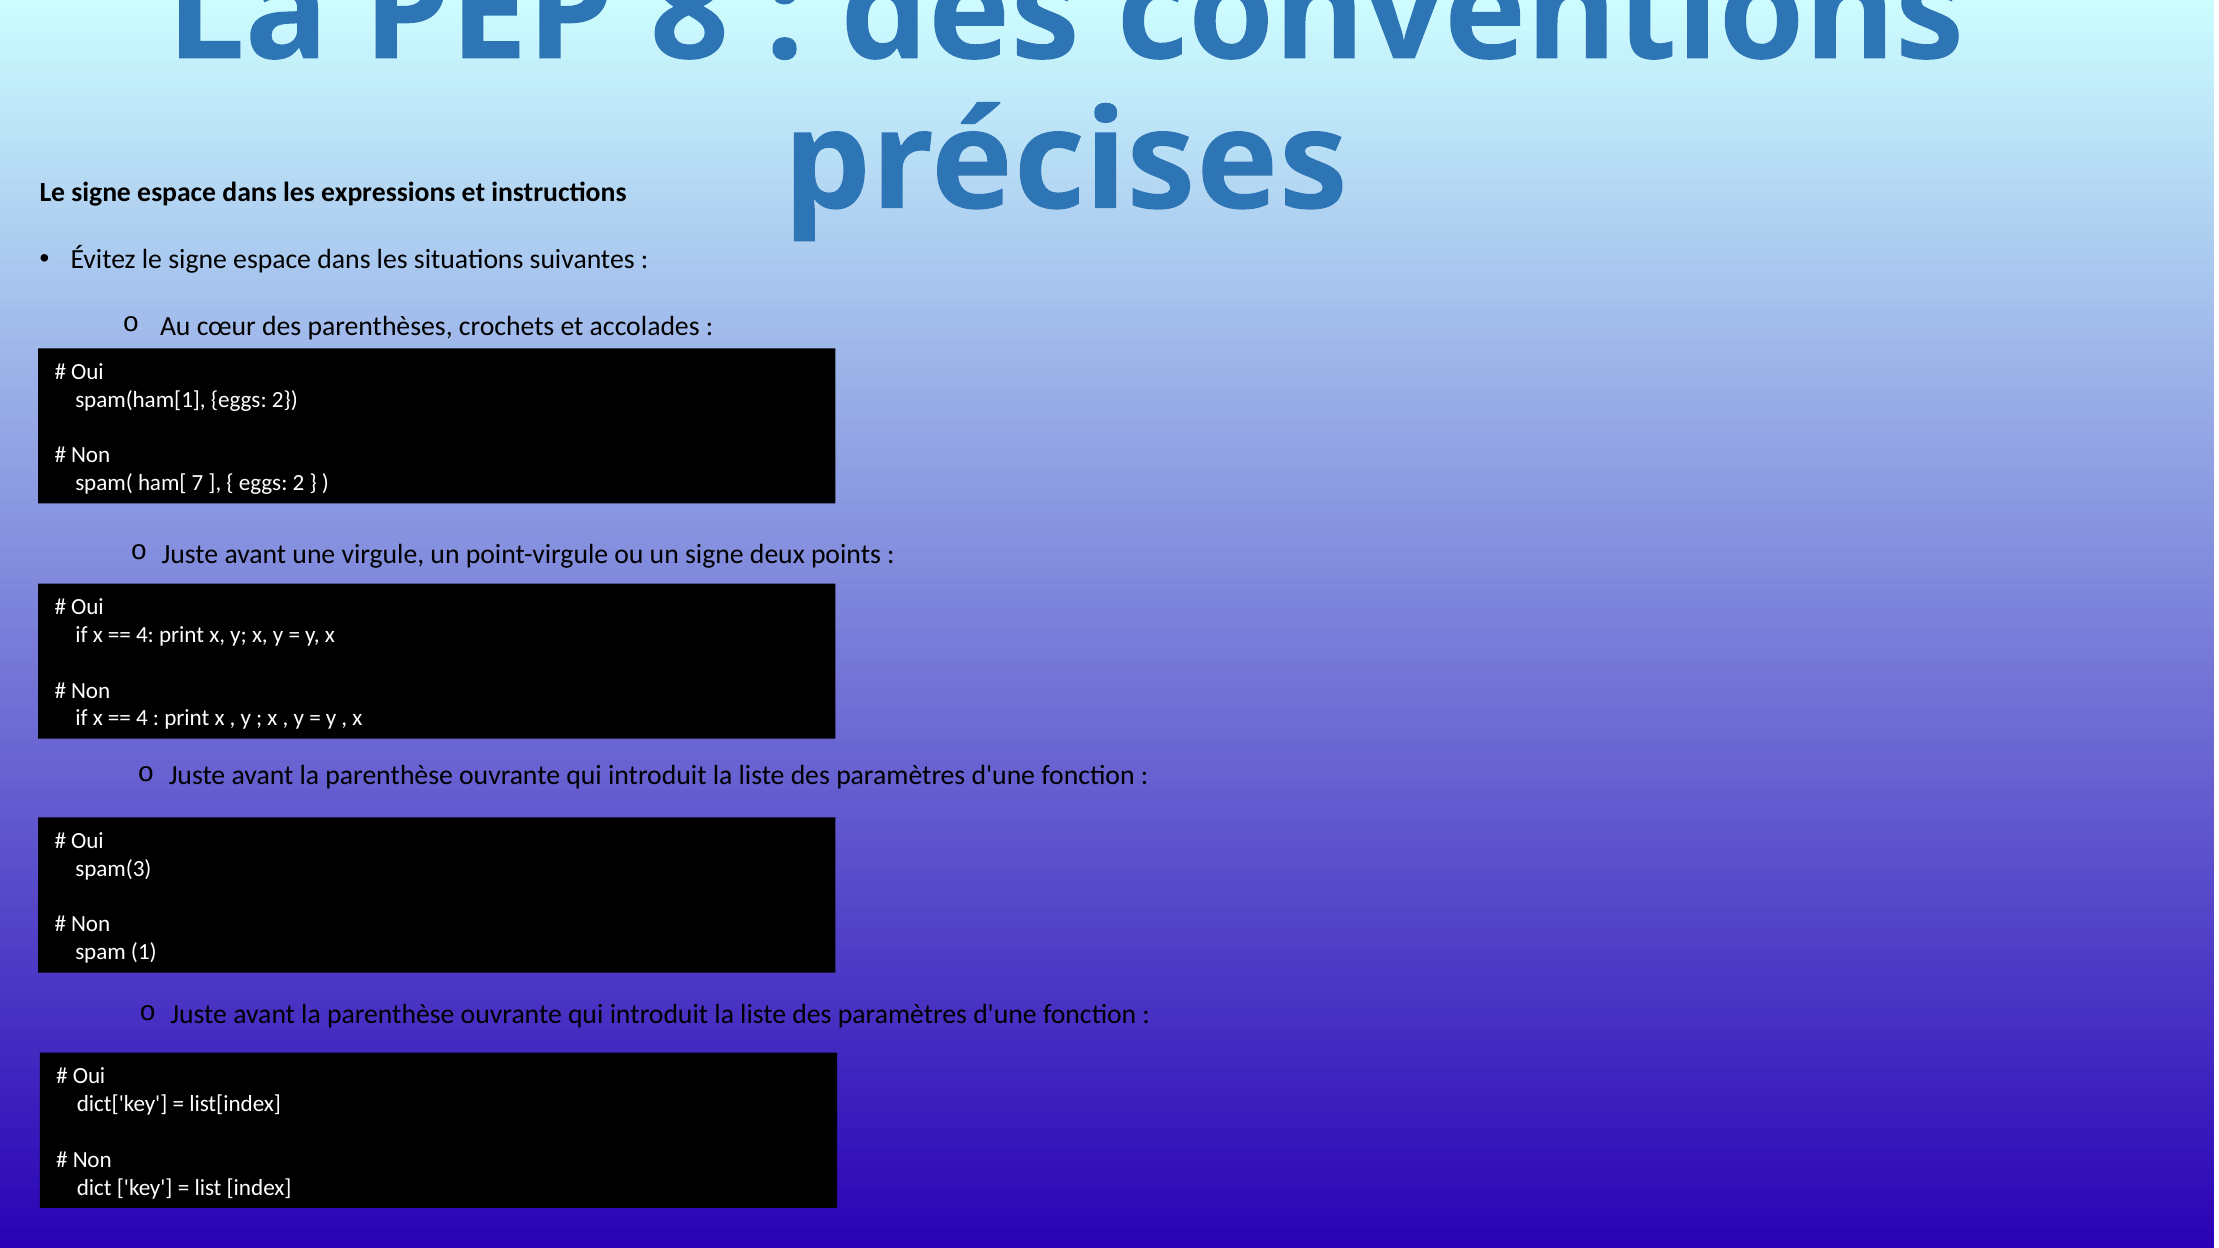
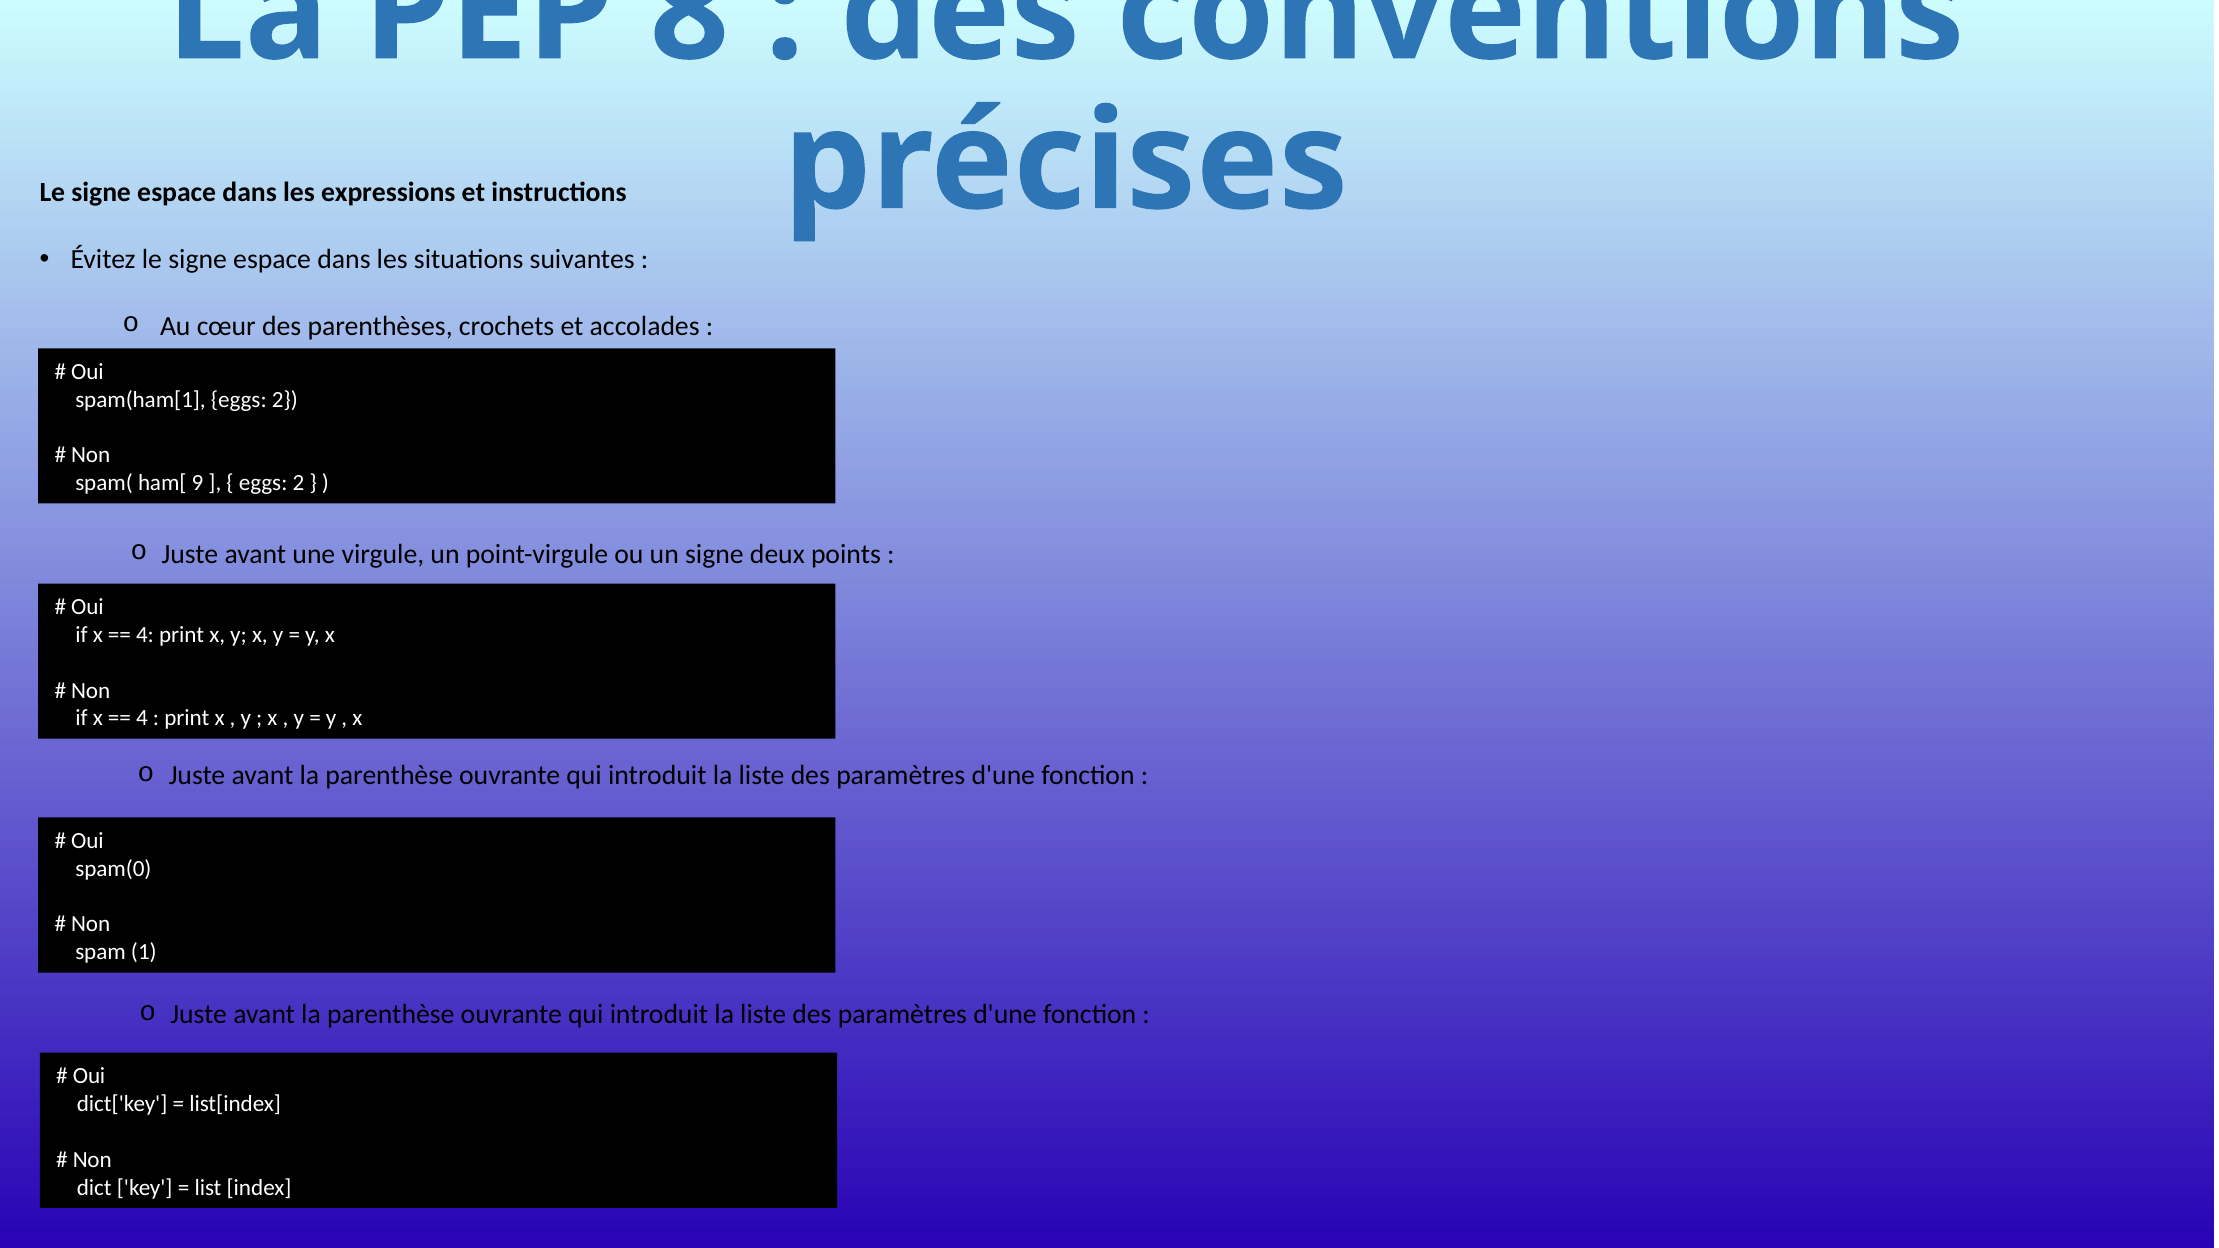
7: 7 -> 9 (197, 483)
spam(3: spam(3 -> spam(0 (113, 869)
